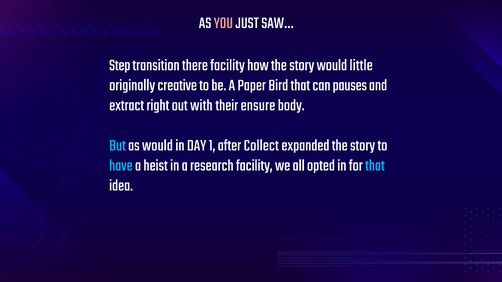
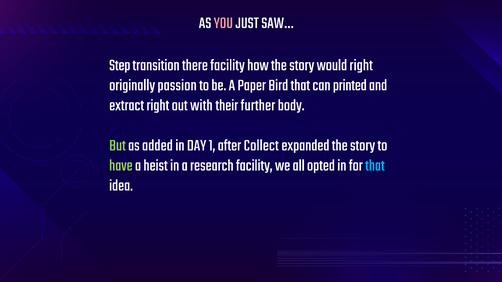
would little: little -> right (361, 65)
creative: creative -> passion (177, 85)
pauses: pauses -> printed (350, 85)
ensure: ensure -> further (258, 105)
But colour: light blue -> light green (117, 145)
as would: would -> added (157, 145)
have colour: light blue -> light green (121, 165)
